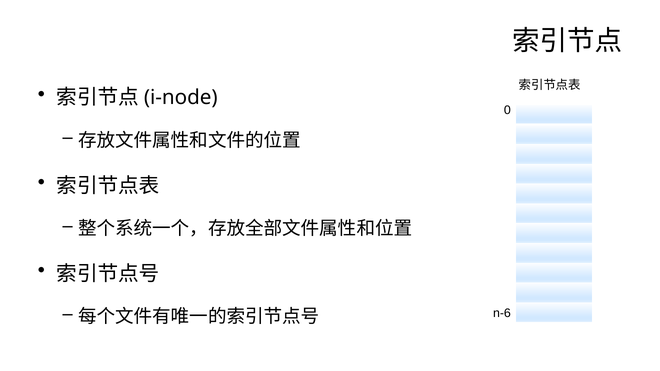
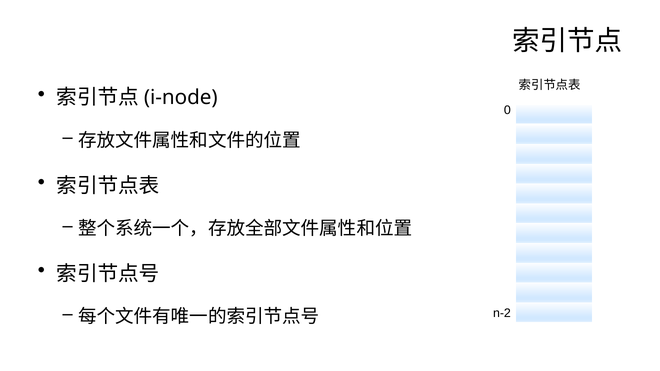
n-6: n-6 -> n-2 (502, 313)
